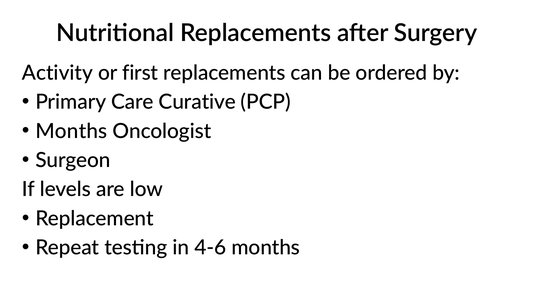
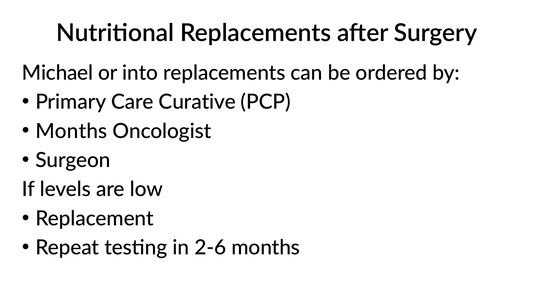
Activity: Activity -> Michael (58, 73)
first: first -> into (140, 73)
4-6: 4-6 -> 2-6 (210, 248)
